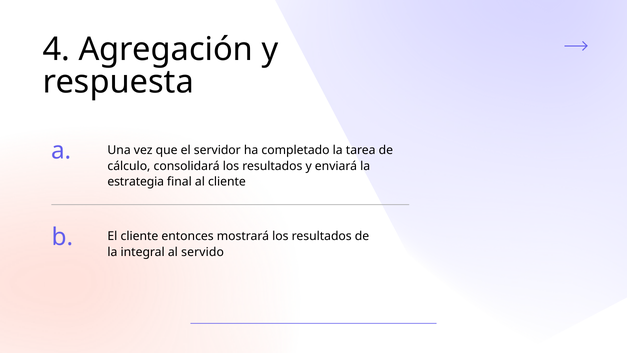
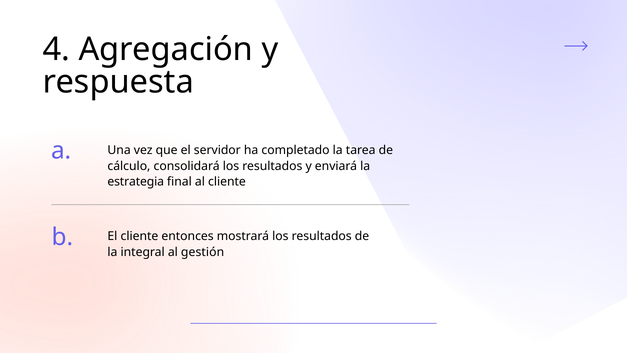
servido: servido -> gestión (203, 252)
